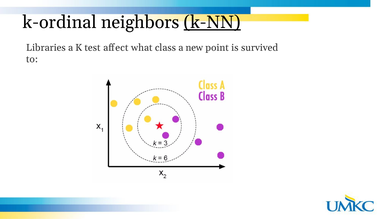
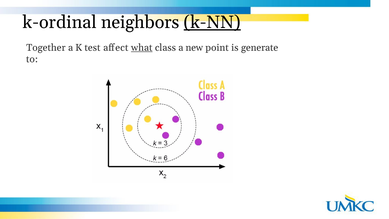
Libraries: Libraries -> Together (46, 48)
what underline: none -> present (142, 48)
survived: survived -> generate (260, 48)
